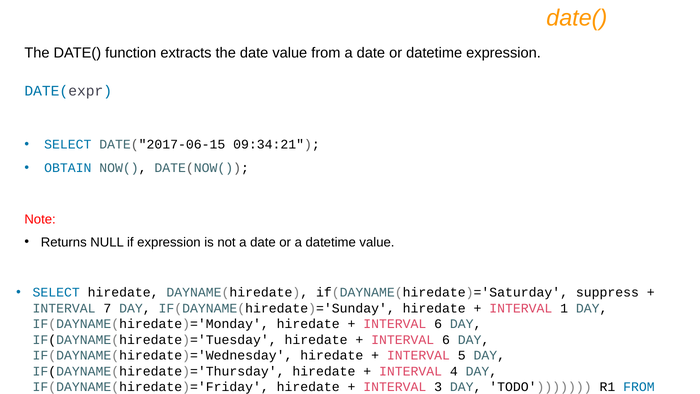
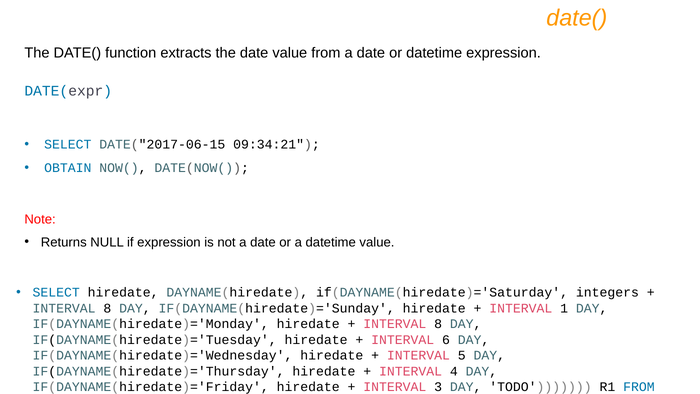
suppress: suppress -> integers (607, 292)
7: 7 -> 8 (107, 308)
6: 6 -> 8 (438, 324)
